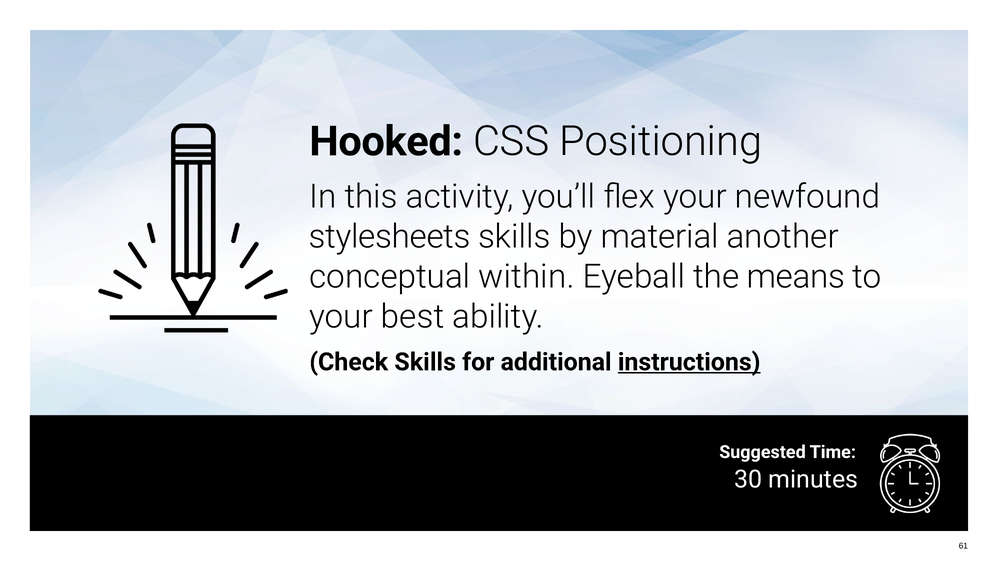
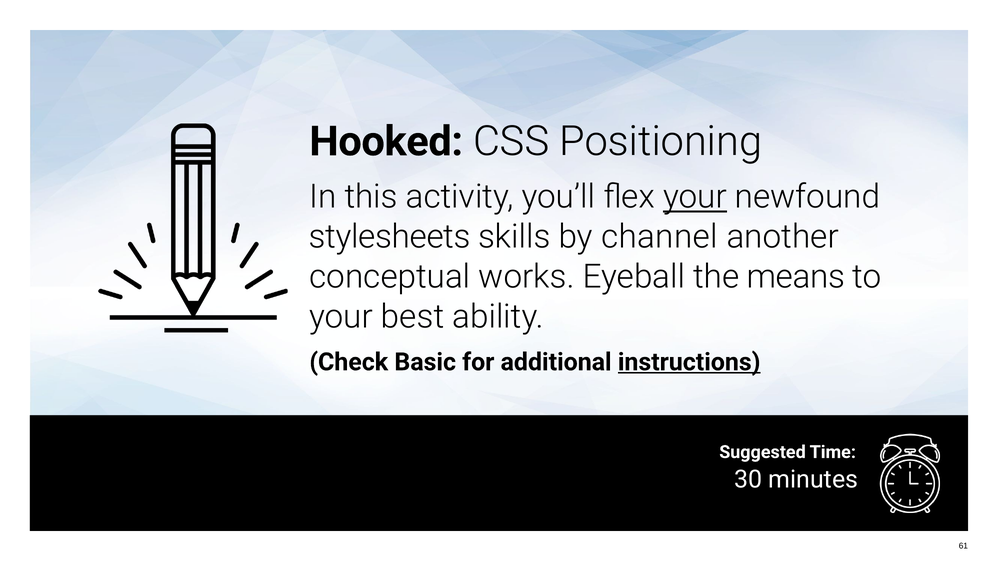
your underline: none -> present (695, 197)
material: material -> channel (659, 237)
within: within -> works (526, 277)
Check Skills: Skills -> Basic (425, 362)
